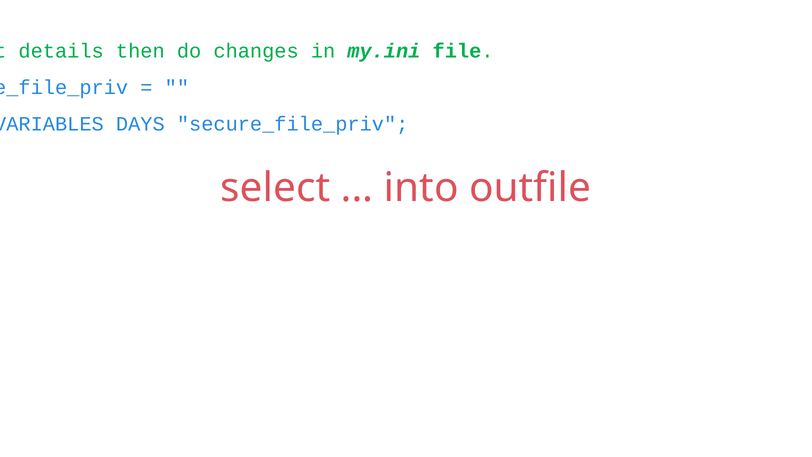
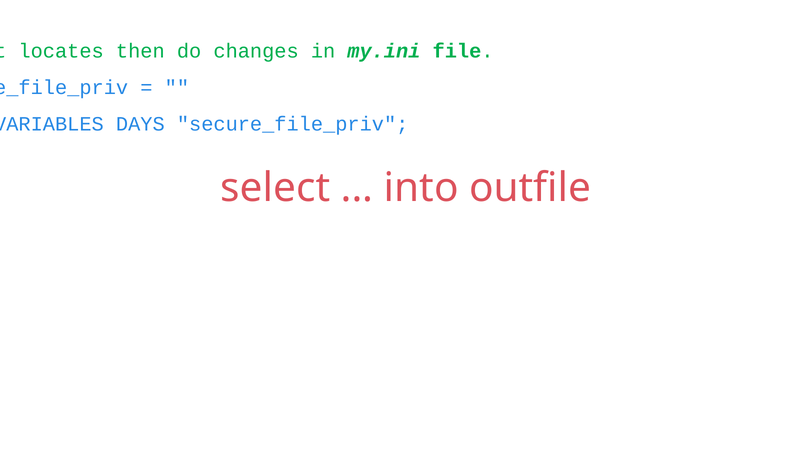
details: details -> locates (61, 51)
